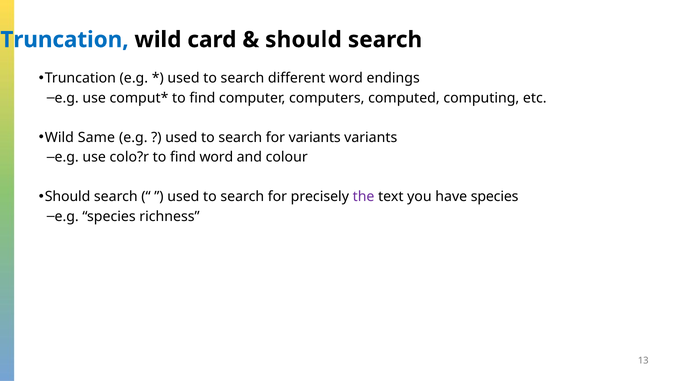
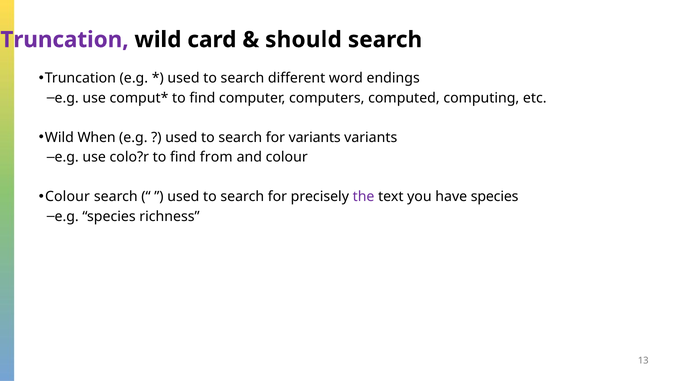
Truncation colour: blue -> purple (65, 40)
Same: Same -> When (97, 137)
find word: word -> from (216, 157)
Should: Should -> Colour (67, 197)
